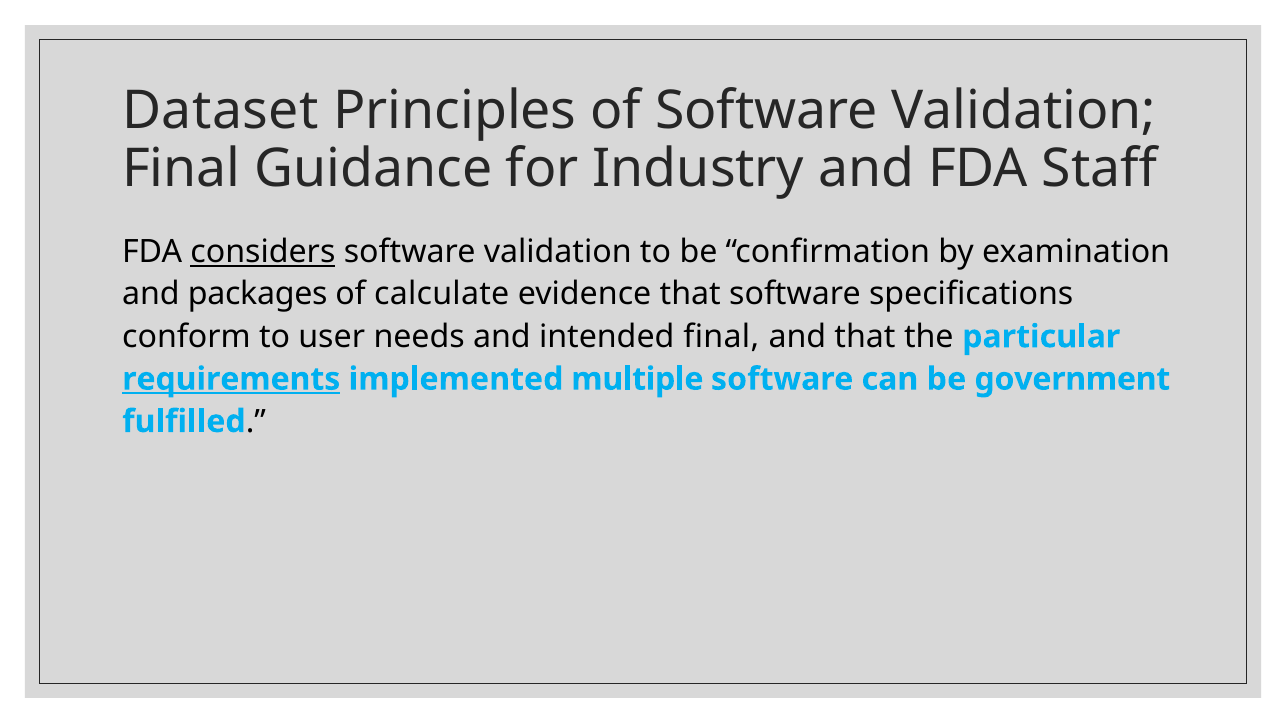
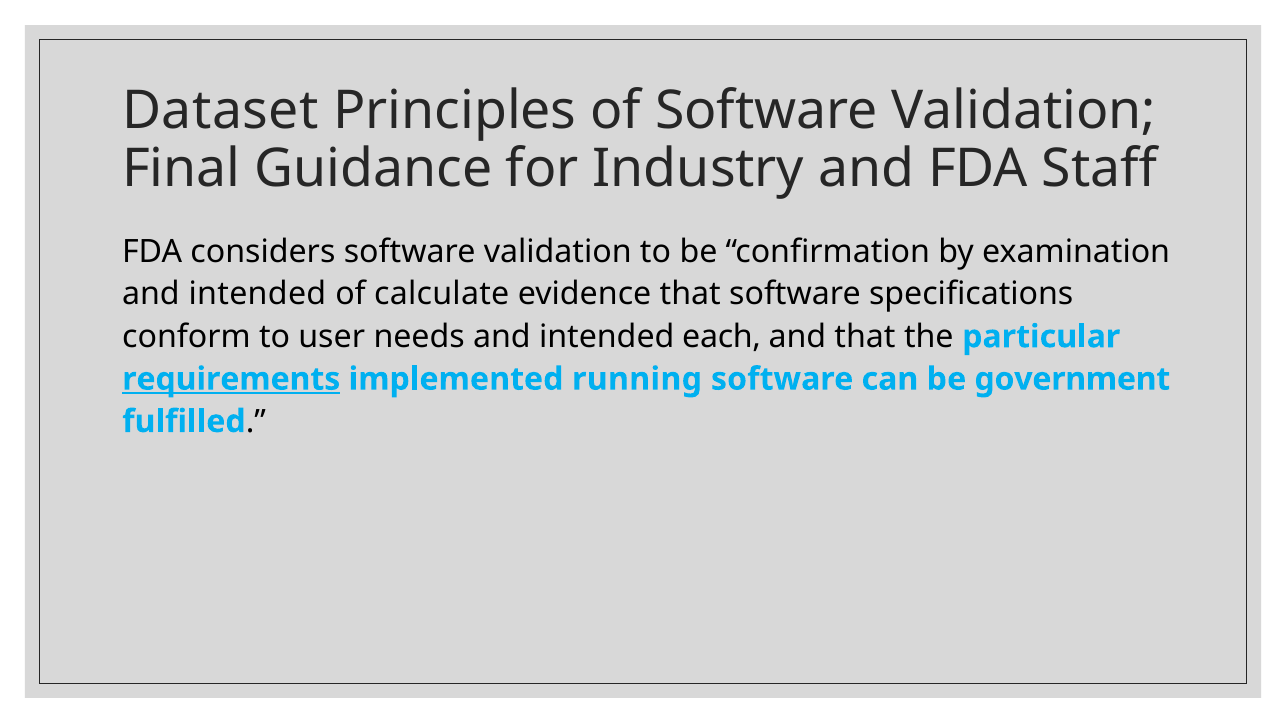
considers underline: present -> none (263, 252)
packages: packages -> intended (257, 294)
intended final: final -> each (722, 337)
multiple: multiple -> running (637, 379)
